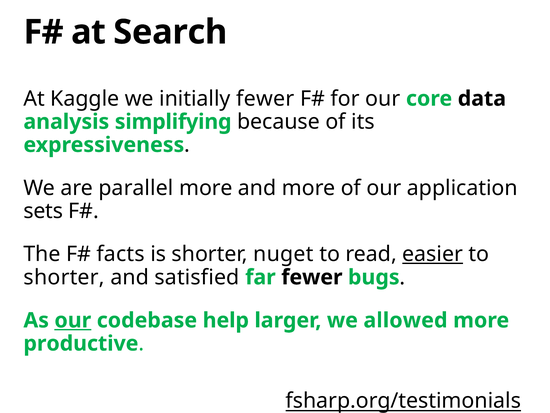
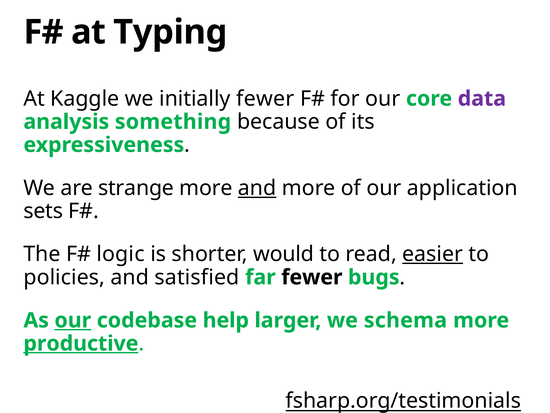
Search: Search -> Typing (170, 32)
data colour: black -> purple (482, 99)
simplifying: simplifying -> something (173, 122)
parallel: parallel -> strange (136, 188)
and underline: none -> present (257, 188)
facts: facts -> logic (121, 254)
nuget: nuget -> would (284, 254)
shorter: shorter -> policies (64, 277)
allowed: allowed -> schema (405, 320)
productive underline: none -> present (81, 343)
